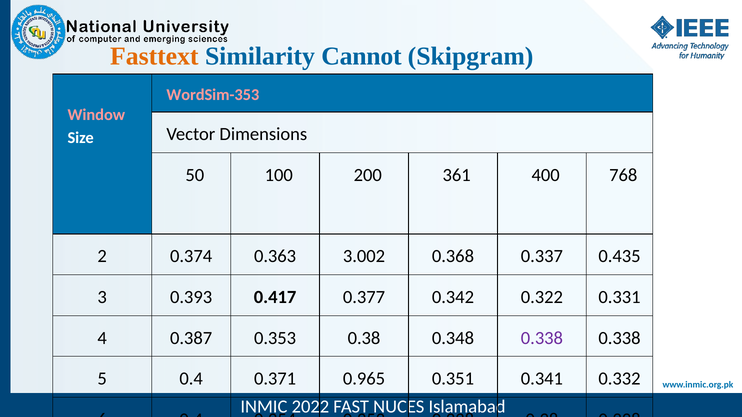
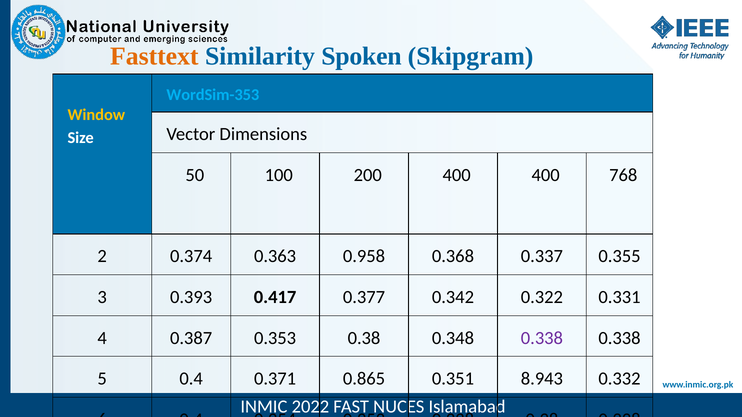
Cannot: Cannot -> Spoken (361, 56)
WordSim-353 colour: pink -> light blue (213, 95)
Window colour: pink -> yellow (96, 115)
200 361: 361 -> 400 (457, 175)
3.002: 3.002 -> 0.958 (364, 257)
0.435: 0.435 -> 0.355 (620, 257)
0.965: 0.965 -> 0.865 (364, 379)
0.341: 0.341 -> 8.943 (542, 379)
